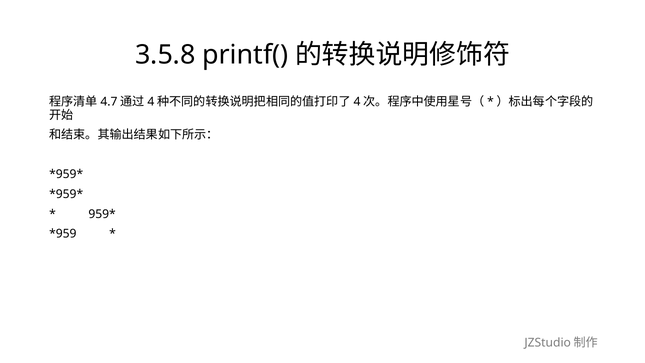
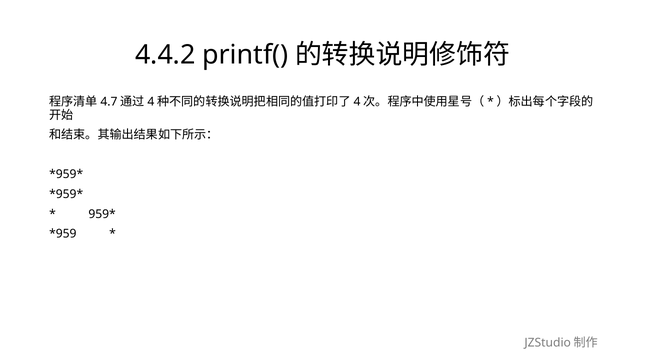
3.5.8: 3.5.8 -> 4.4.2 (165, 55)
